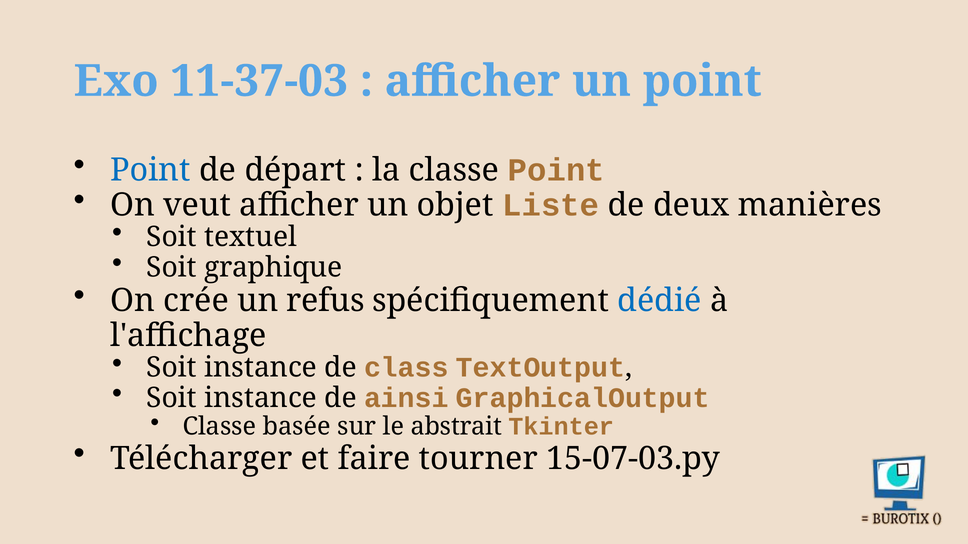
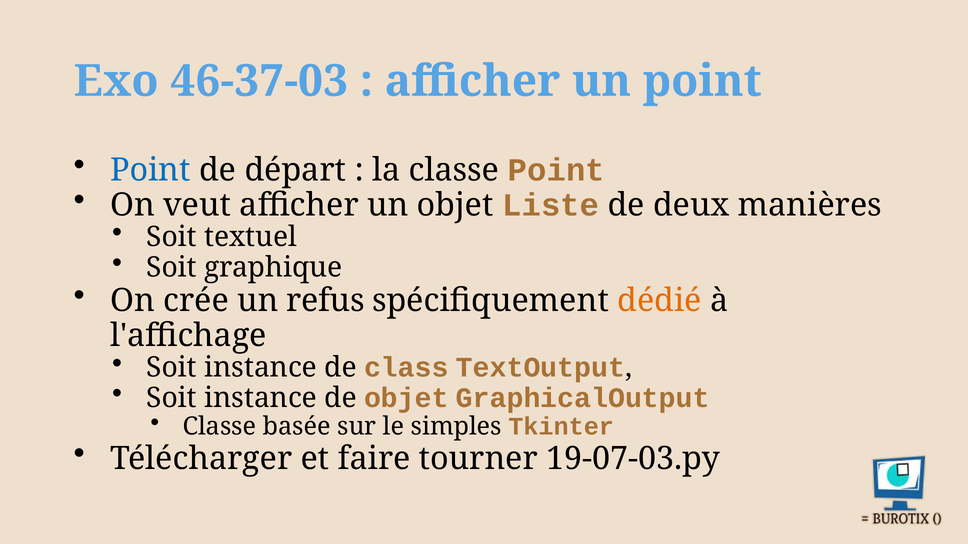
11-37-03: 11-37-03 -> 46-37-03 (259, 81)
dédié colour: blue -> orange (660, 301)
de ainsi: ainsi -> objet (406, 398)
abstrait: abstrait -> simples (456, 427)
15-07-03.py: 15-07-03.py -> 19-07-03.py (633, 459)
